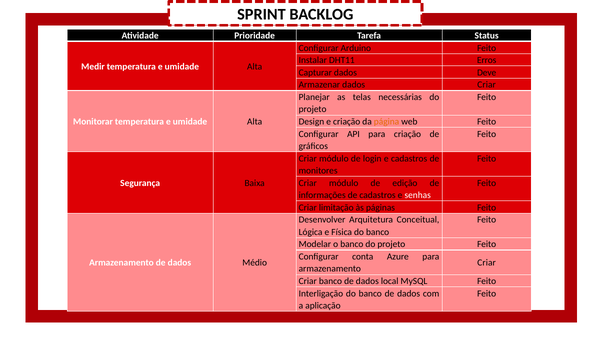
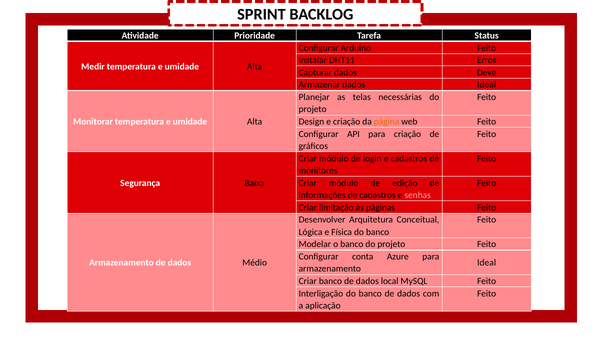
dados Criar: Criar -> Ideal (487, 85)
senhas colour: white -> pink (418, 196)
Criar: Criar -> Ideal (487, 263)
